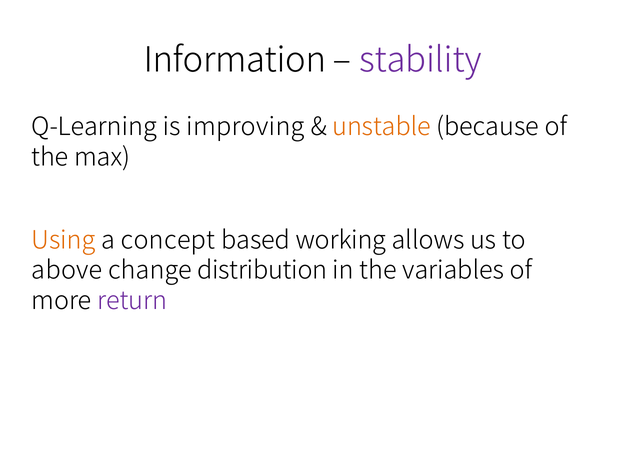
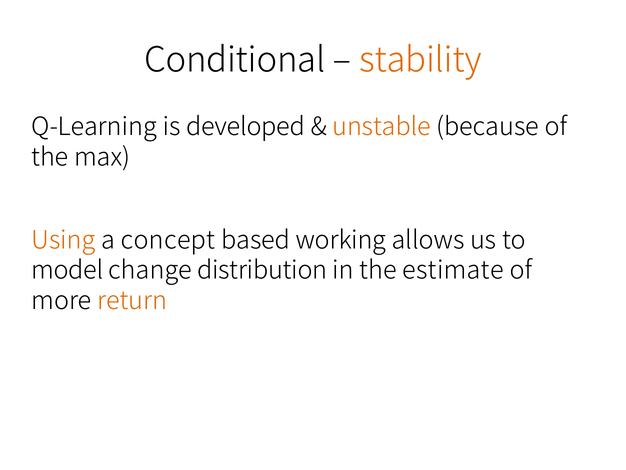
Information: Information -> Conditional (235, 60)
stability colour: purple -> orange (420, 60)
improving: improving -> developed (246, 127)
above: above -> model (67, 270)
variables: variables -> estimate (453, 270)
return colour: purple -> orange (132, 301)
